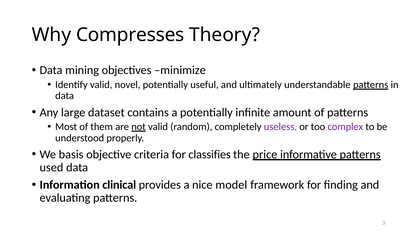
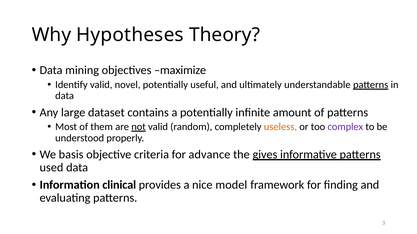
Compresses: Compresses -> Hypotheses (130, 35)
minimize: minimize -> maximize (180, 70)
useless colour: purple -> orange (280, 127)
classifies: classifies -> advance (209, 155)
price: price -> gives (265, 155)
